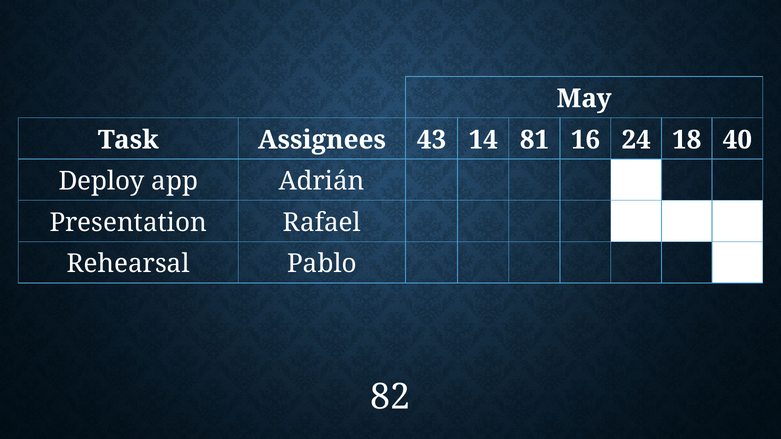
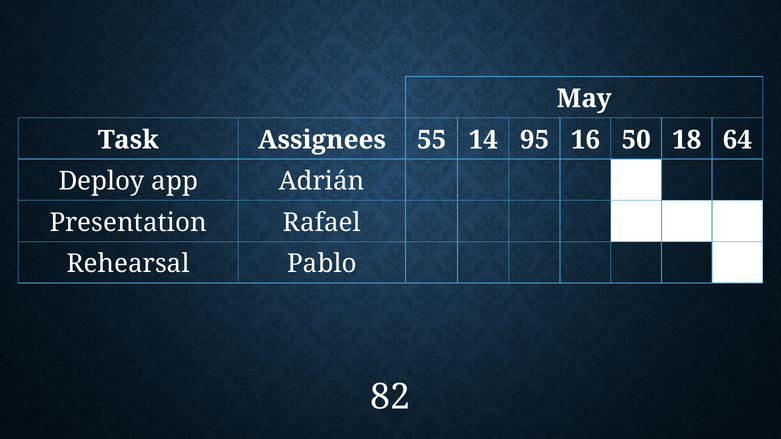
43: 43 -> 55 (432, 140)
81: 81 -> 95 (534, 140)
24: 24 -> 50 (636, 140)
40: 40 -> 64 (737, 140)
